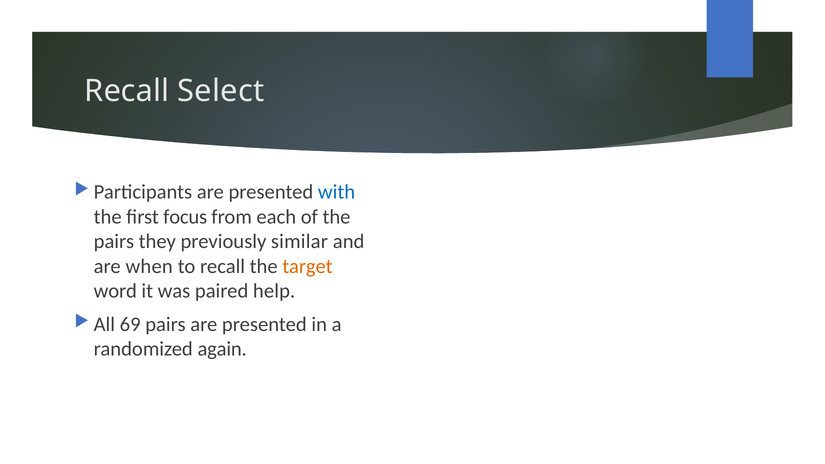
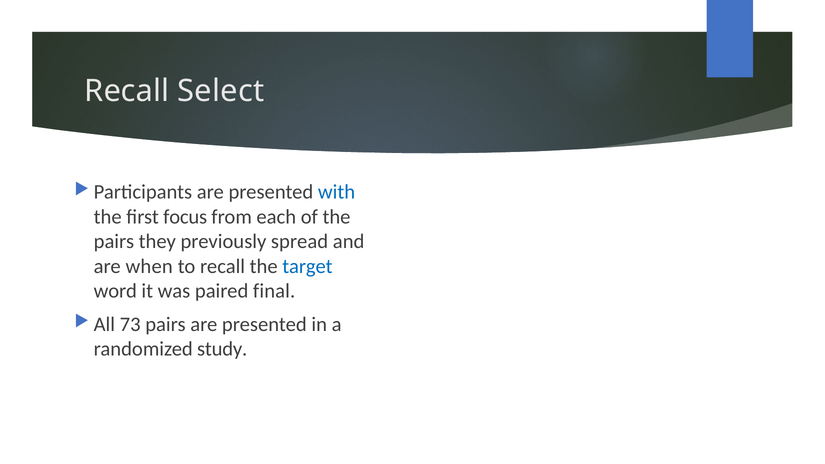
similar: similar -> spread (300, 242)
target colour: orange -> blue (307, 266)
help: help -> final (274, 291)
69: 69 -> 73 (130, 324)
again: again -> study (222, 349)
